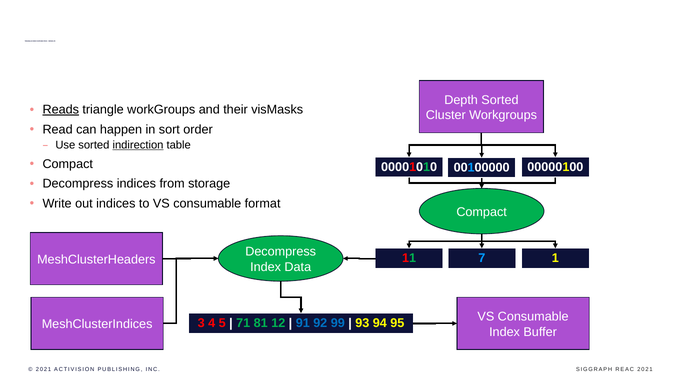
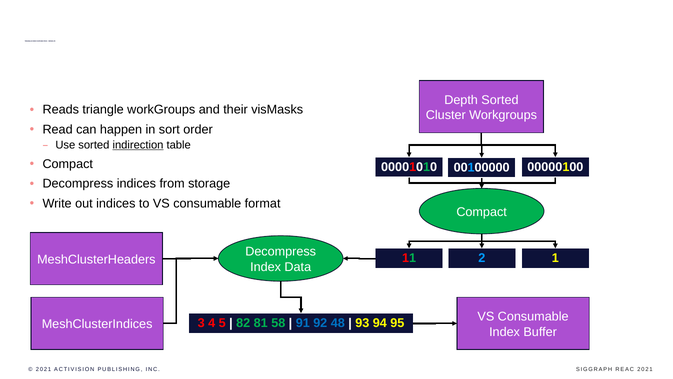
Reads underline: present -> none (61, 109)
7: 7 -> 2 (482, 258)
71: 71 -> 82 (243, 323)
12: 12 -> 58 (278, 323)
99: 99 -> 48 (338, 323)
